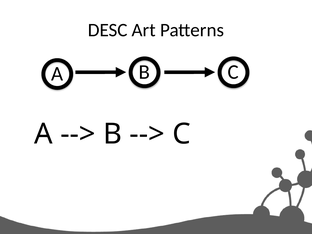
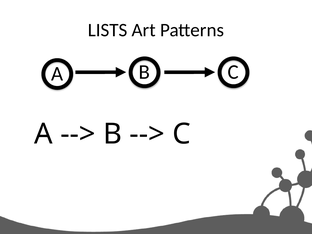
DESC: DESC -> LISTS (108, 30)
